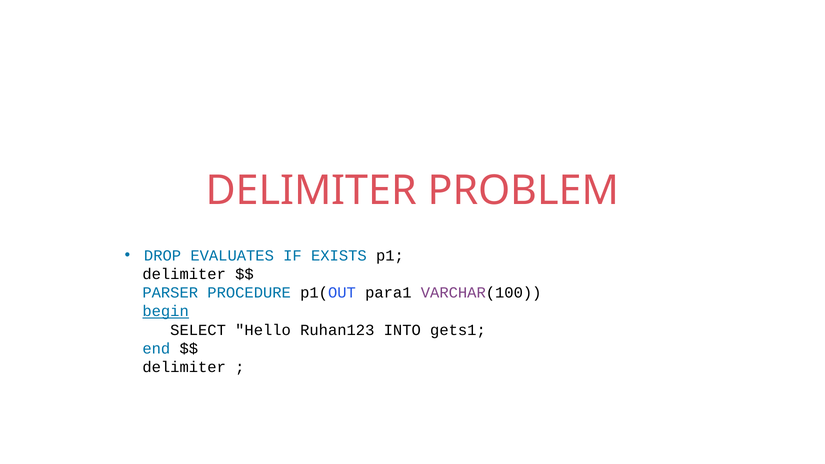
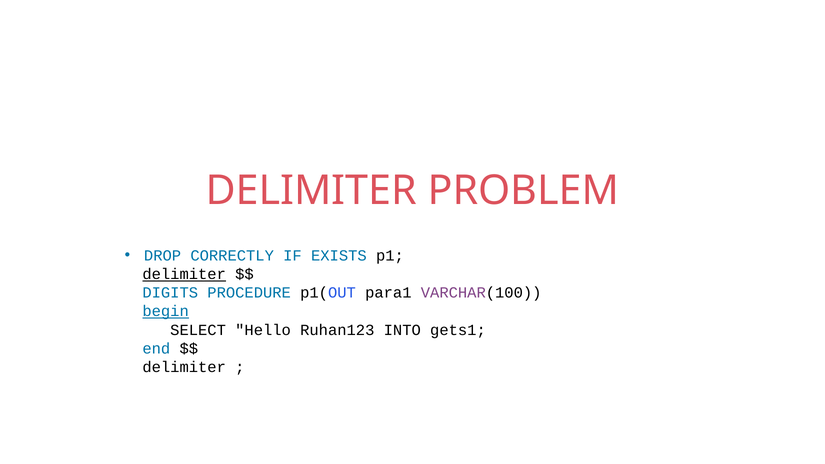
EVALUATES: EVALUATES -> CORRECTLY (232, 256)
delimiter underline: none -> present (184, 274)
PARSER: PARSER -> DIGITS (170, 293)
